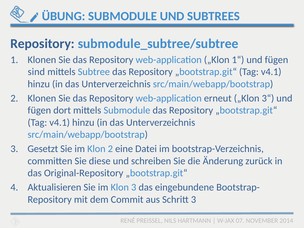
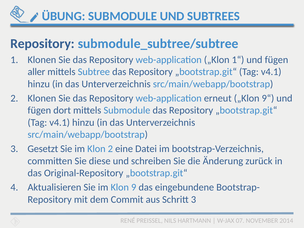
sind: sind -> aller (36, 72)
3“: 3“ -> 9“ (268, 98)
Klon 3: 3 -> 9 (134, 187)
